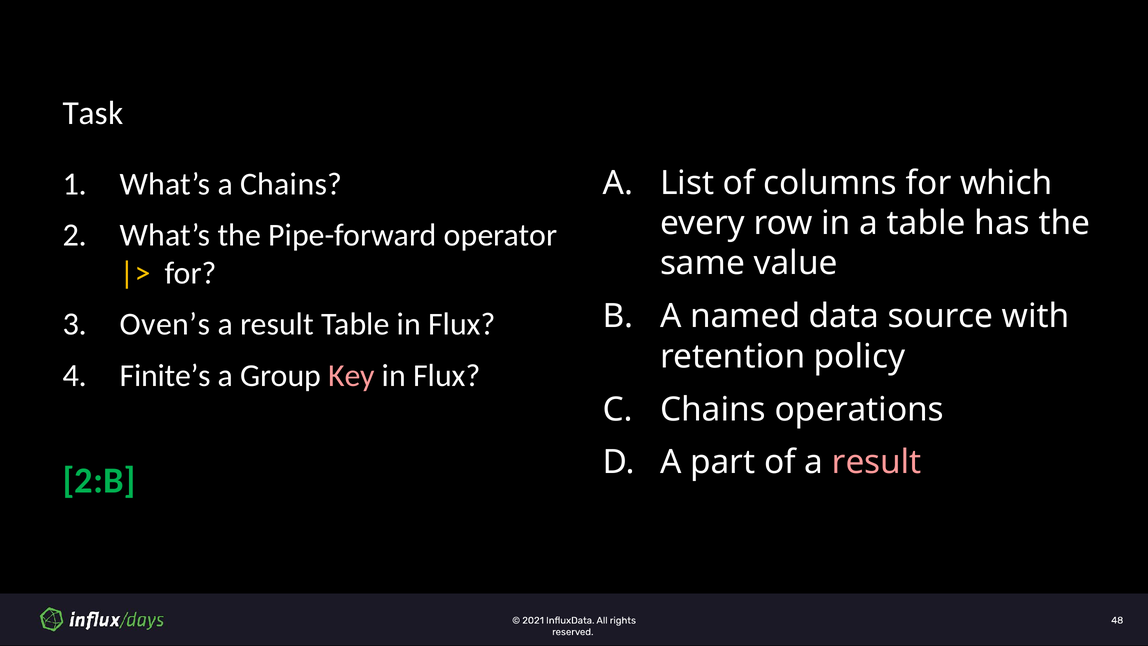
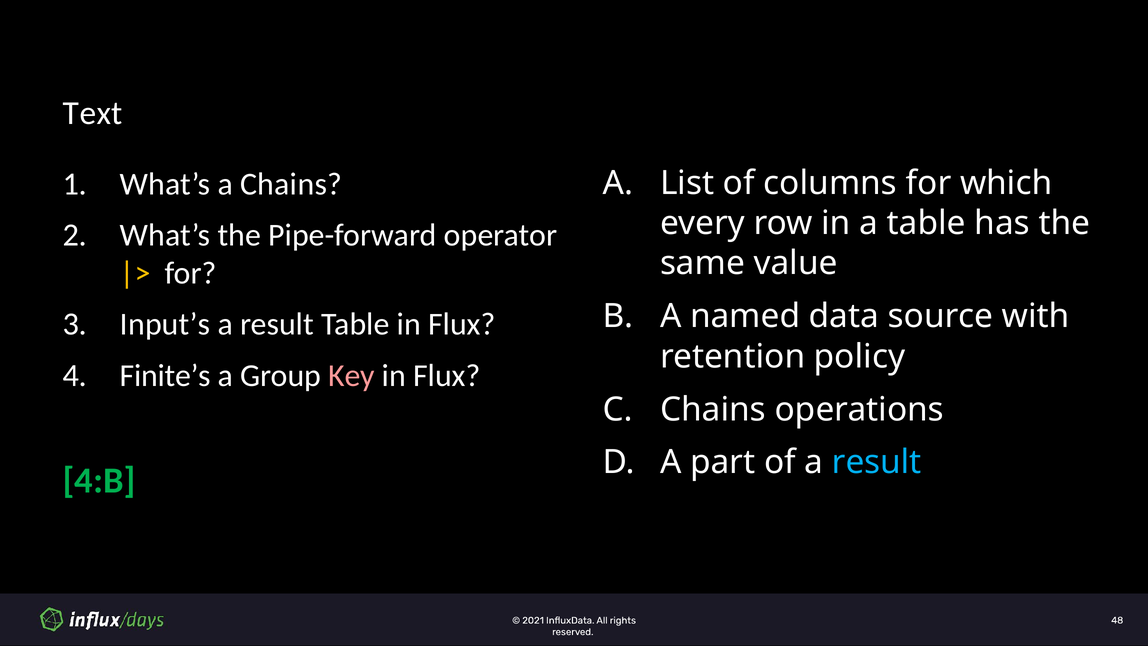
Task: Task -> Text (93, 113)
Oven’s: Oven’s -> Input’s (165, 324)
result colour: pink -> light blue (877, 462)
2:B: 2:B -> 4:B (99, 481)
